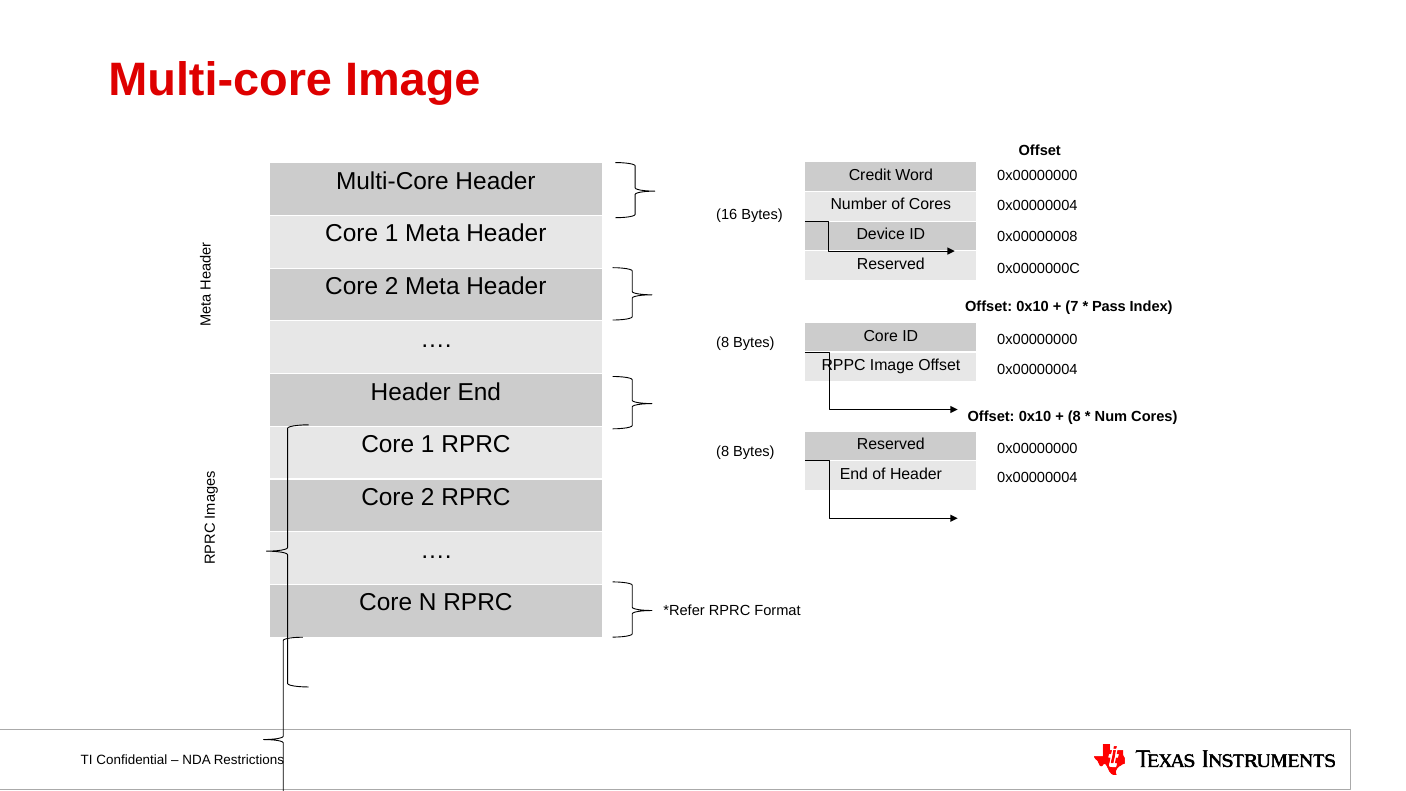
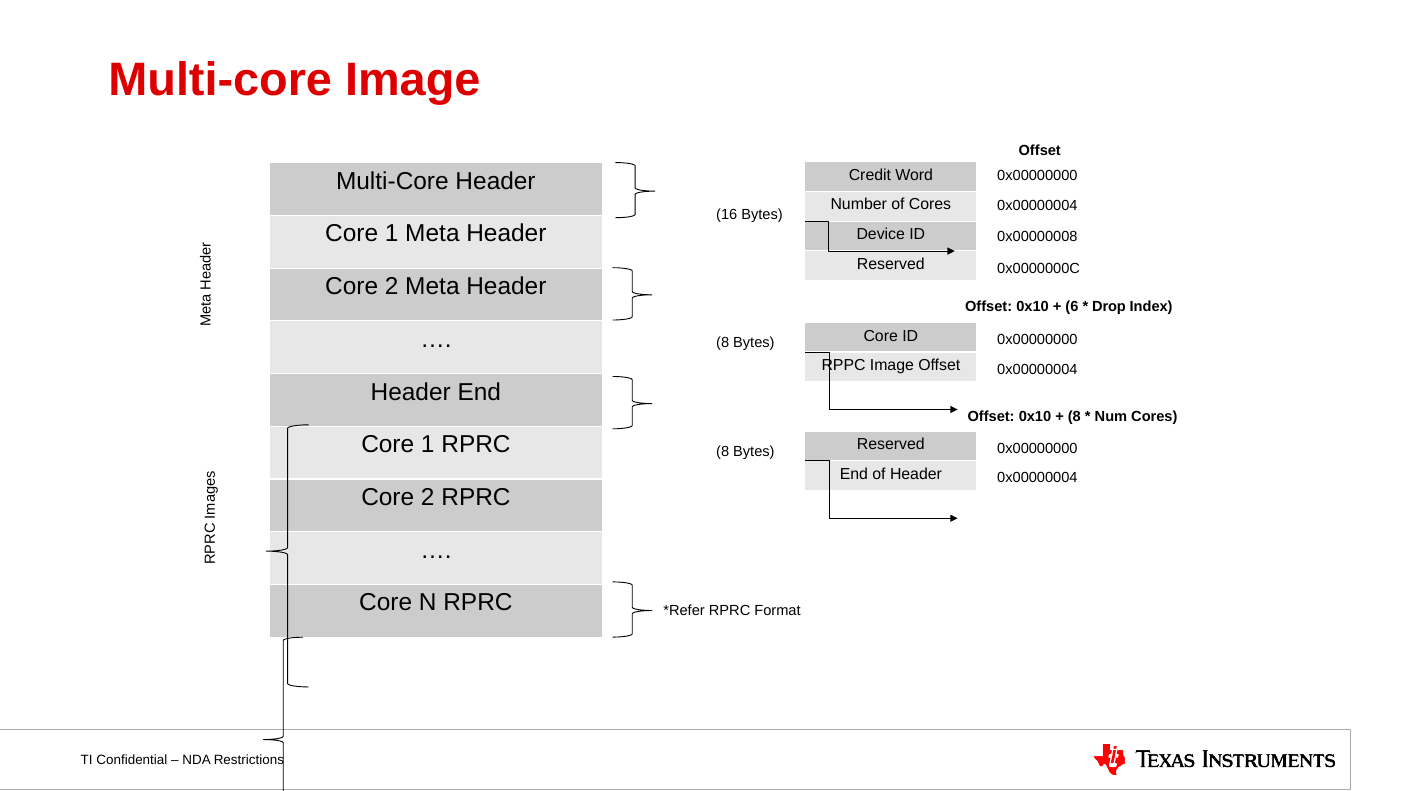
7: 7 -> 6 (1072, 307)
Pass: Pass -> Drop (1109, 307)
